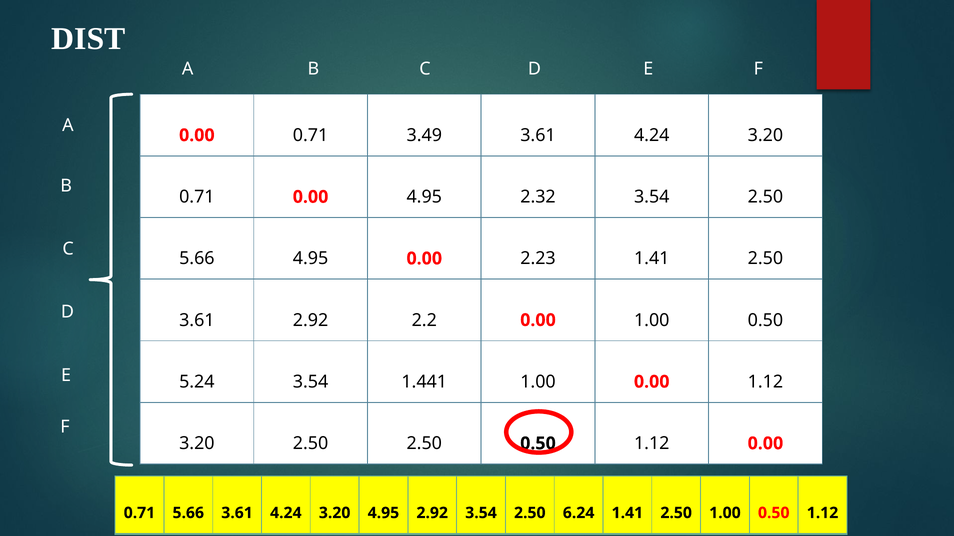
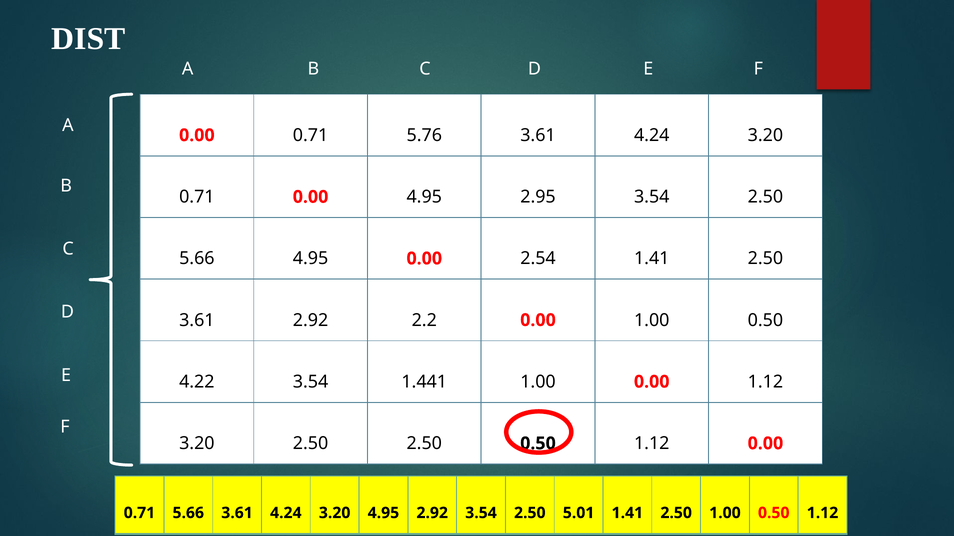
3.49: 3.49 -> 5.76 (424, 135)
2.32: 2.32 -> 2.95 (538, 197)
2.23: 2.23 -> 2.54 (538, 259)
5.24: 5.24 -> 4.22 (197, 382)
6.24: 6.24 -> 5.01 (579, 513)
